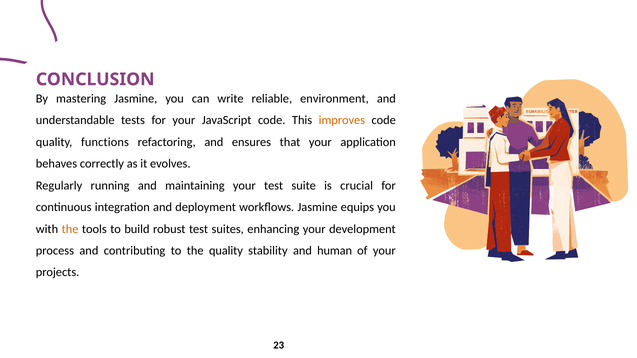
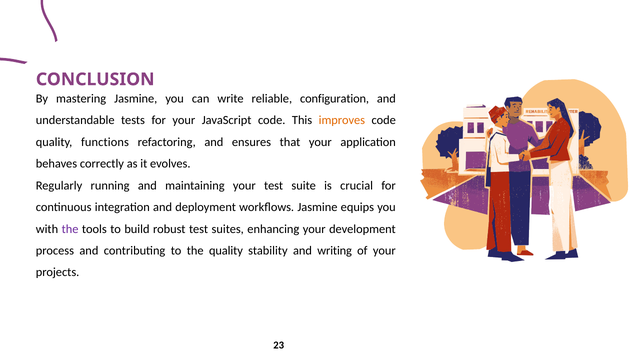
environment: environment -> configuration (335, 99)
the colour: orange -> purple (70, 229)
human: human -> writing (335, 251)
